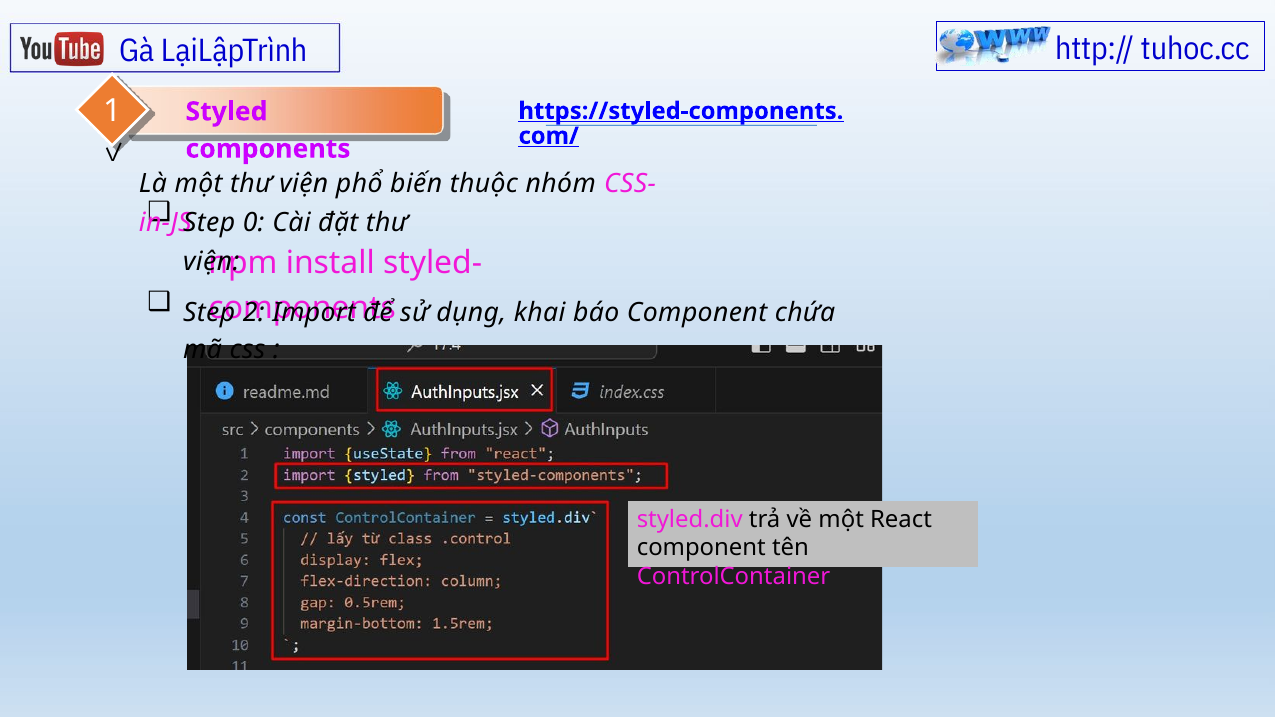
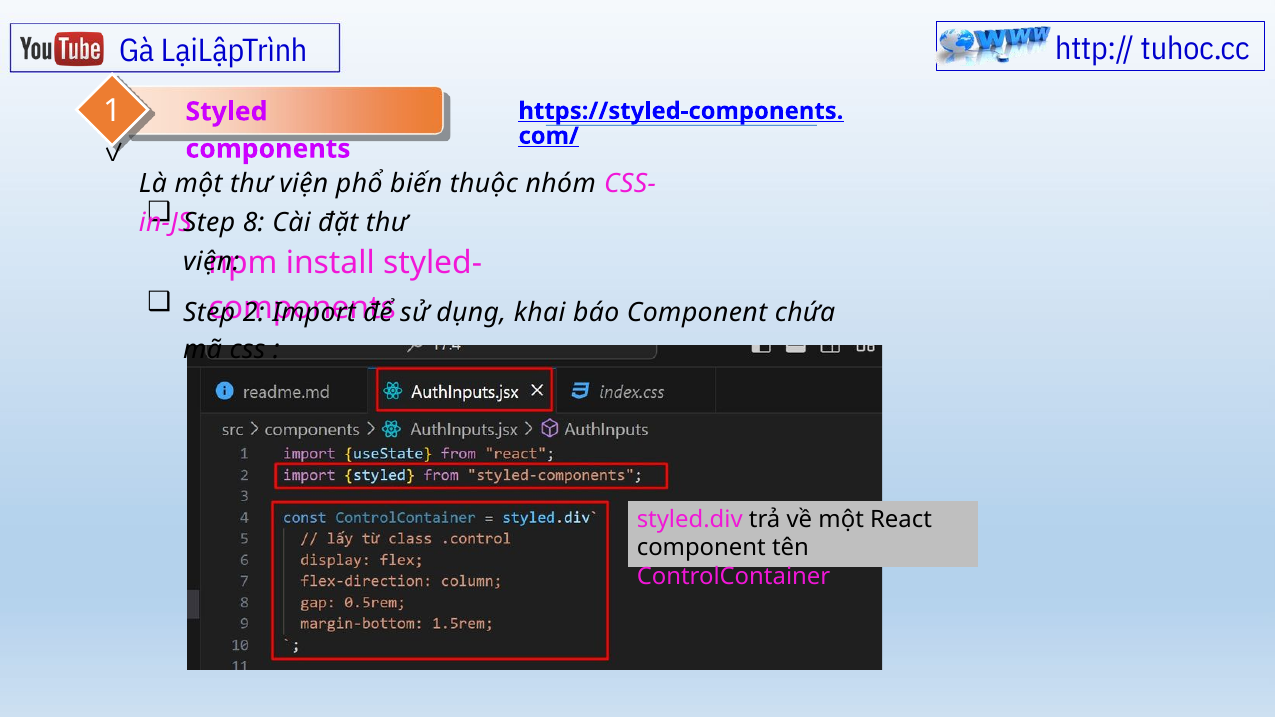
0: 0 -> 8 (254, 223)
